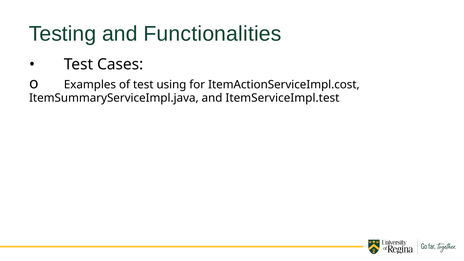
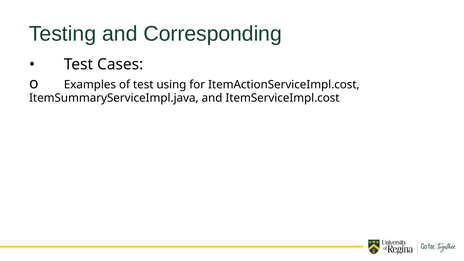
Functionalities: Functionalities -> Corresponding (213, 34)
ItemServiceImpl.test: ItemServiceImpl.test -> ItemServiceImpl.cost (282, 98)
